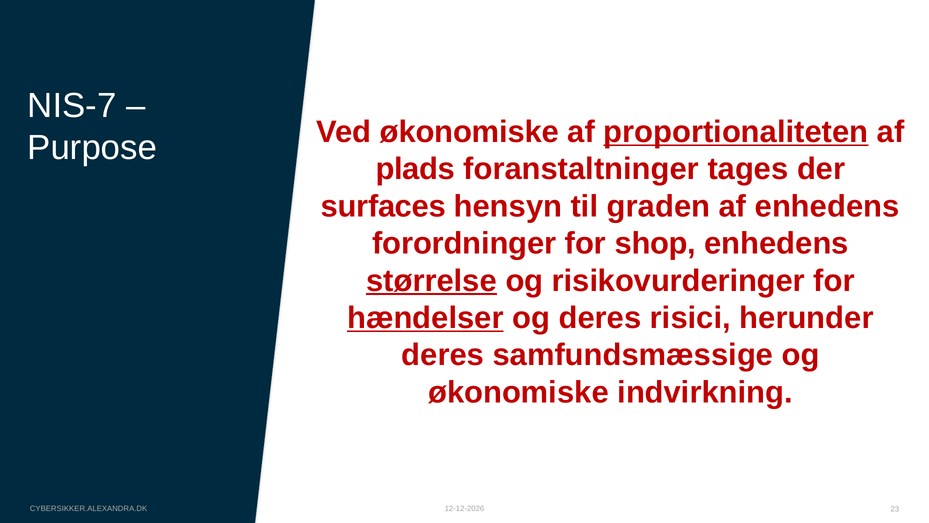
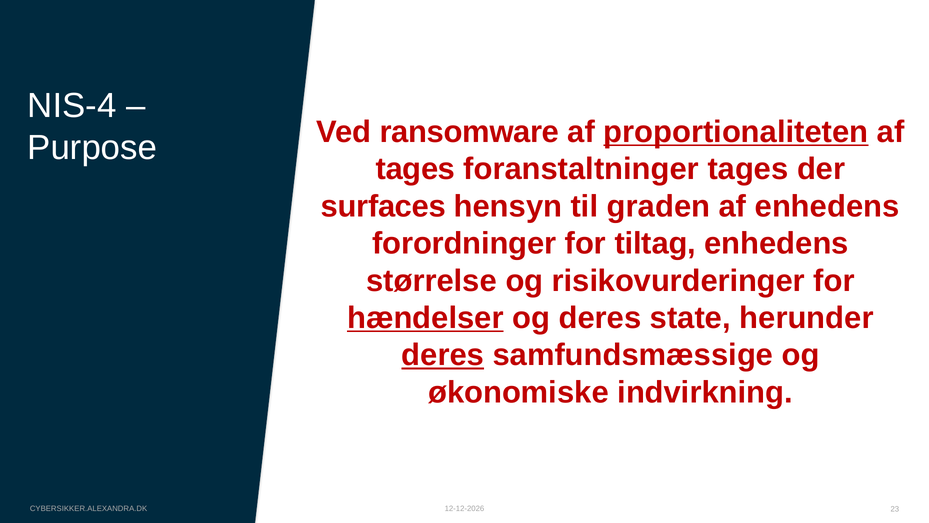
NIS-7: NIS-7 -> NIS-4 (72, 106)
Ved økonomiske: økonomiske -> ransomware (469, 132)
plads: plads -> tages (415, 169)
shop: shop -> tiltag (655, 243)
størrelse underline: present -> none (432, 281)
risici: risici -> state (690, 318)
deres underline: none -> present (443, 355)
